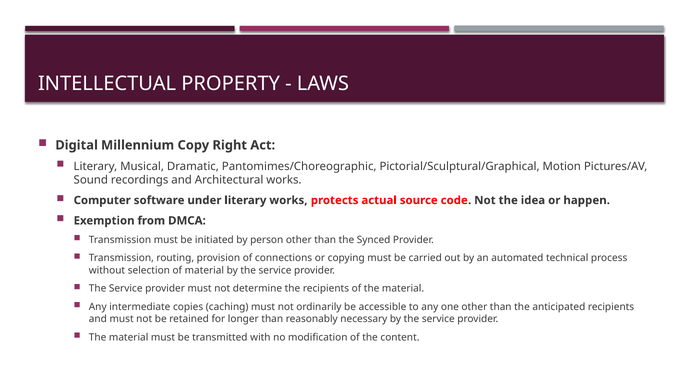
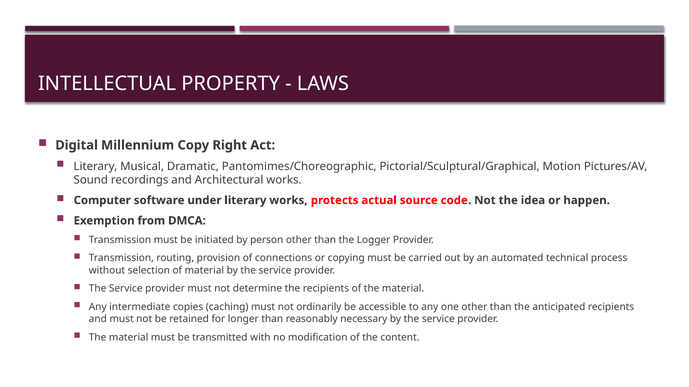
Synced: Synced -> Logger (374, 240)
